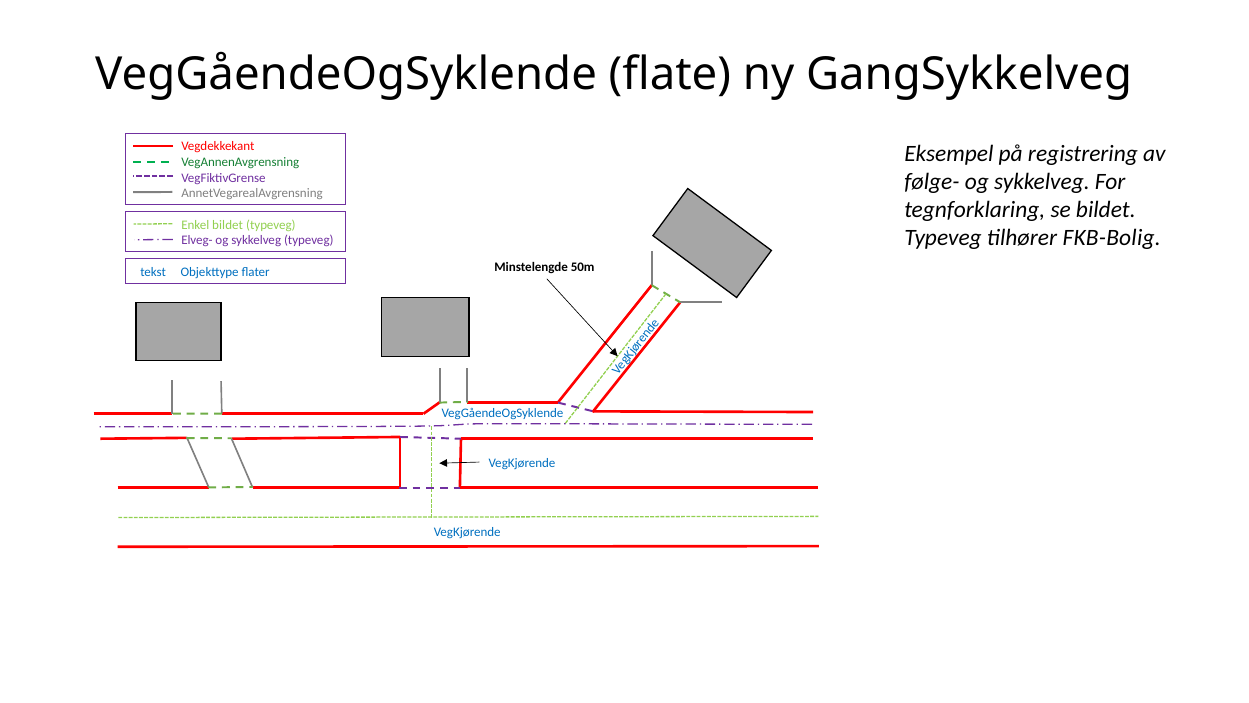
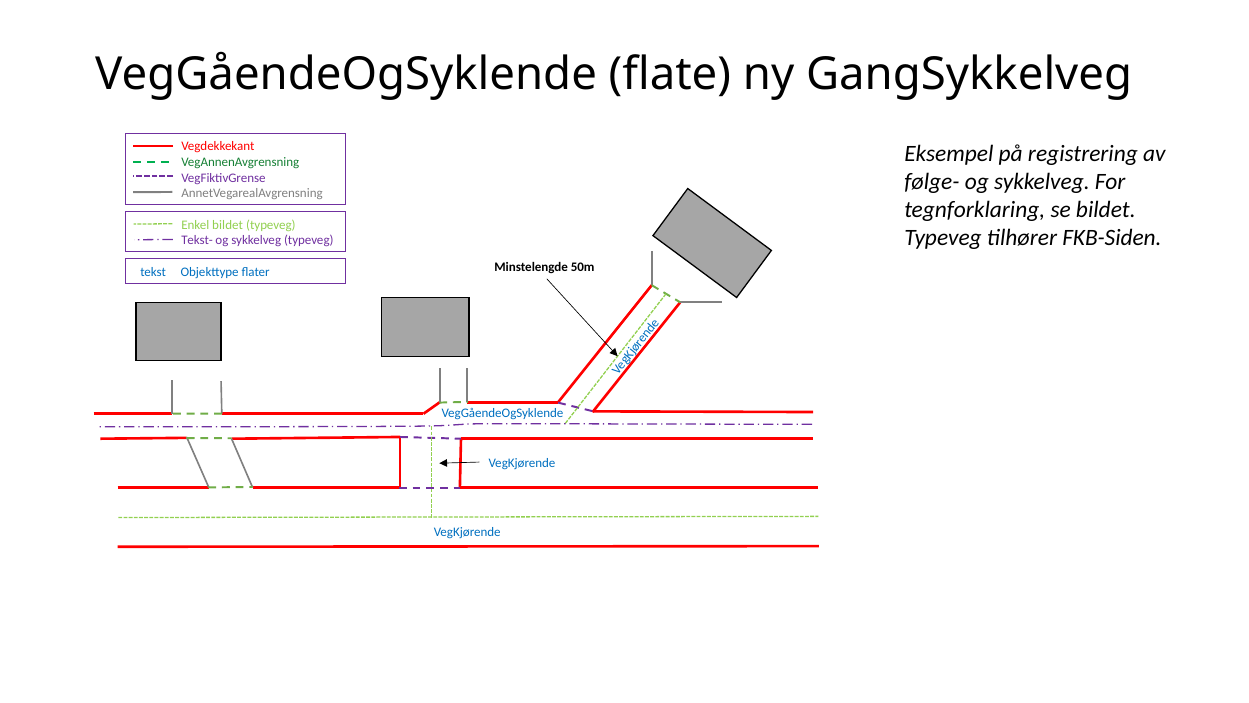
FKB-Bolig: FKB-Bolig -> FKB-Siden (1112, 238)
Elveg-: Elveg- -> Tekst- (197, 240)
